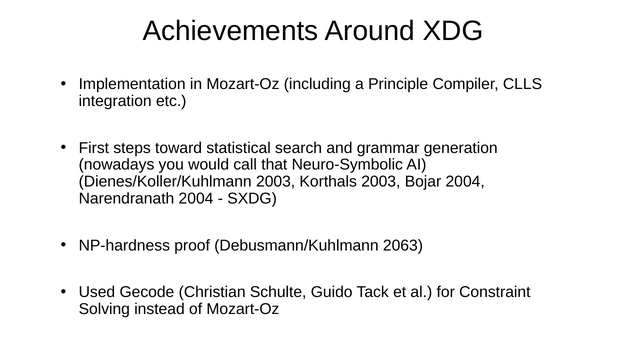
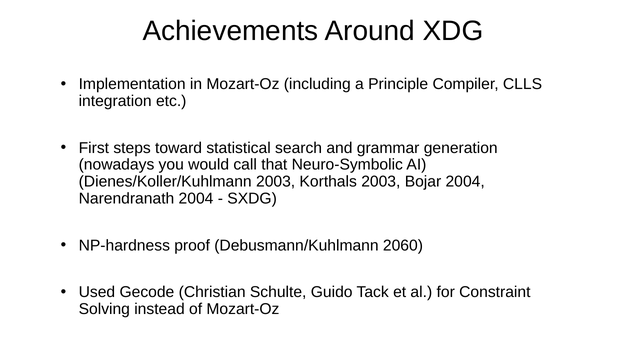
2063: 2063 -> 2060 (403, 245)
